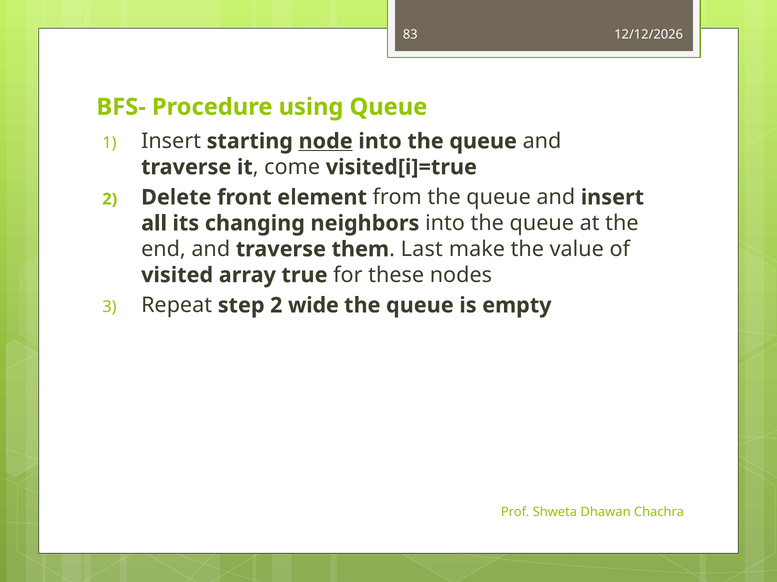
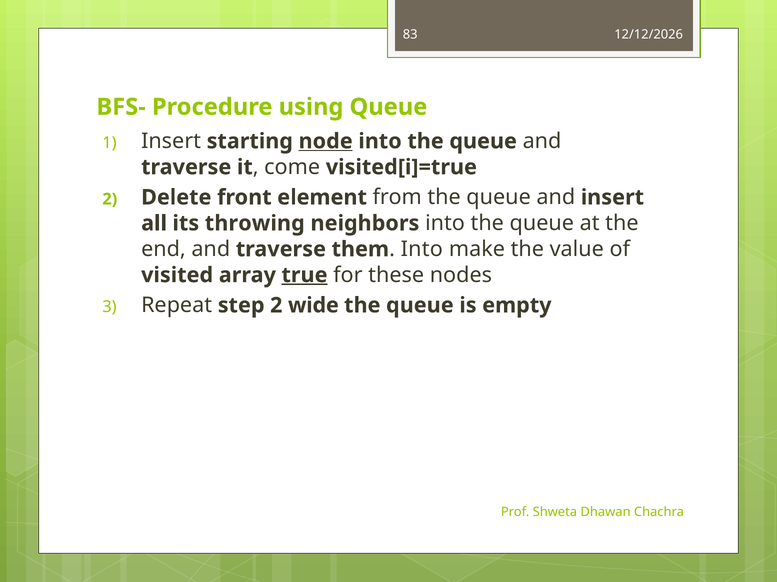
changing: changing -> throwing (255, 224)
Last: Last -> Into (422, 249)
true underline: none -> present (304, 275)
